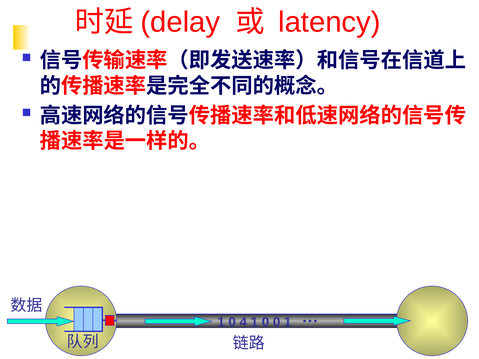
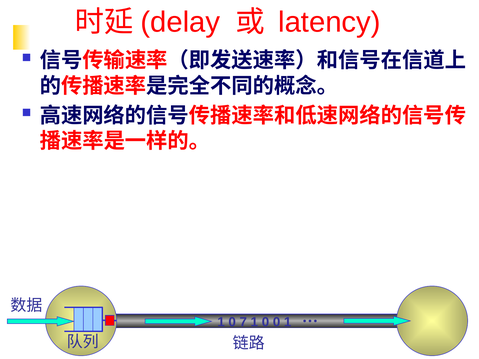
4: 4 -> 7 (243, 322)
